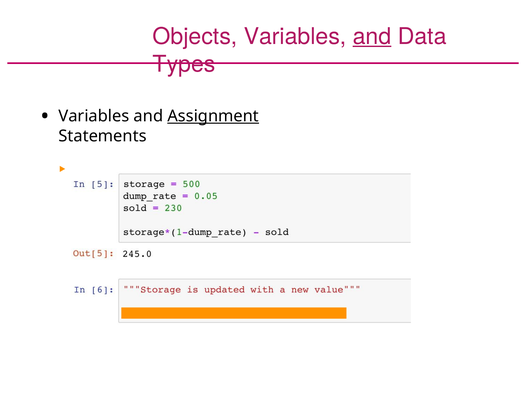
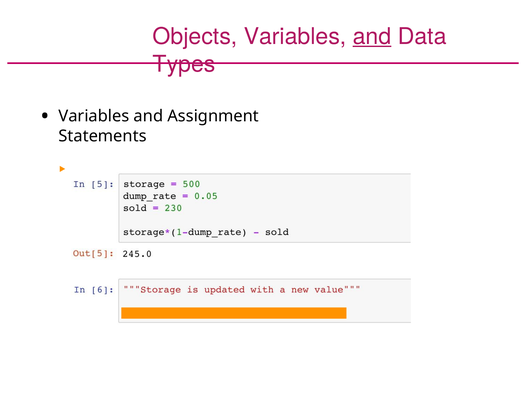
Assignment underline: present -> none (213, 116)
